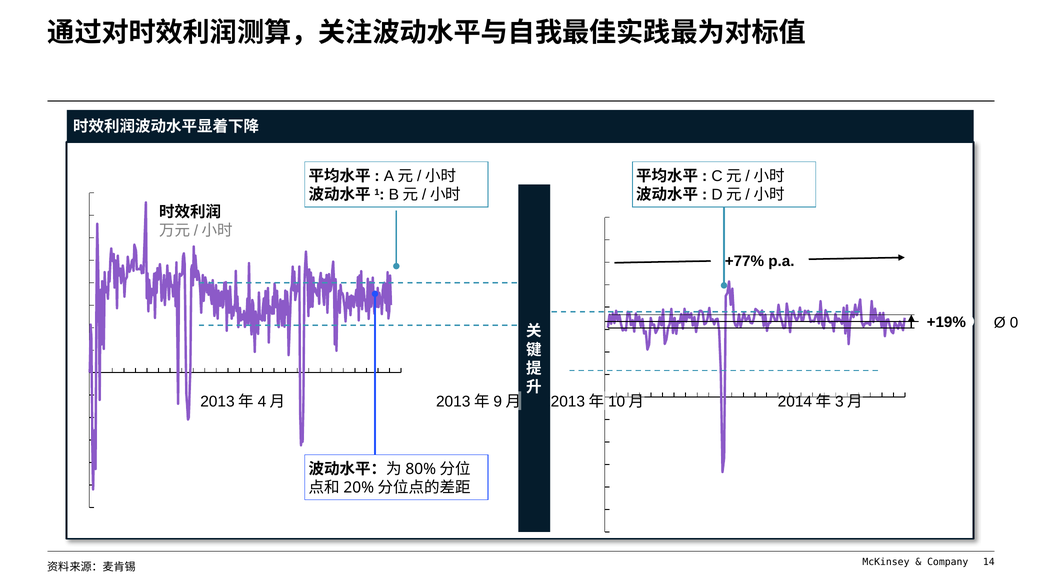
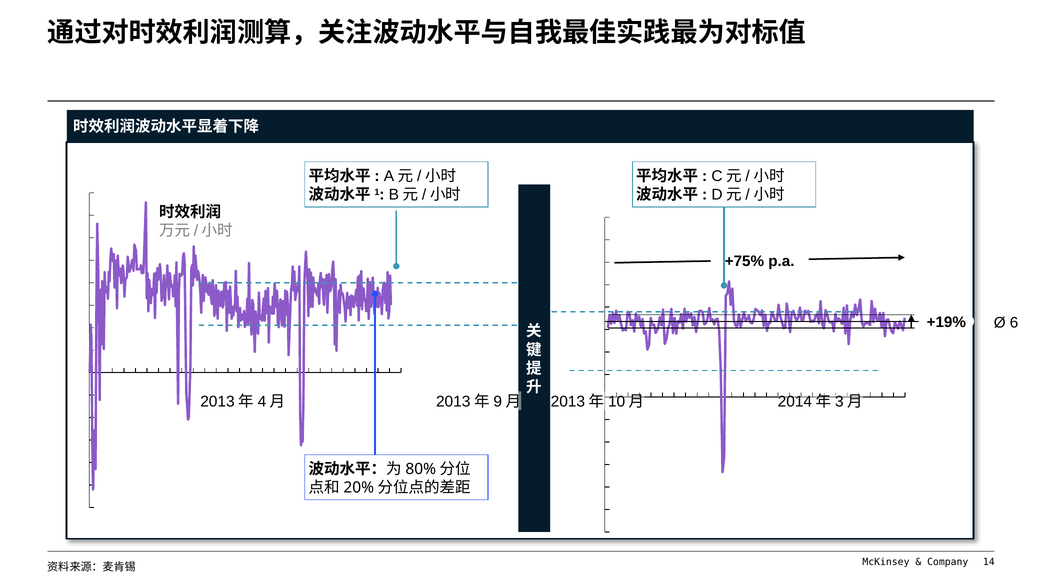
+77%: +77% -> +75% (744, 261)
0: 0 -> 6 (1014, 323)
